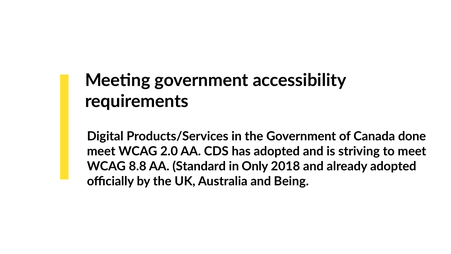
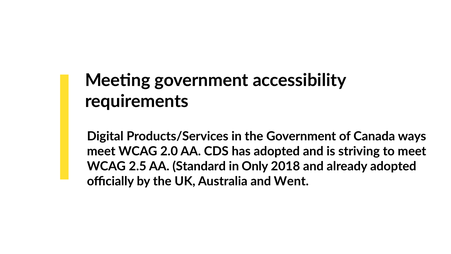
done: done -> ways (412, 136)
8.8: 8.8 -> 2.5 (138, 166)
Being: Being -> Went (291, 181)
